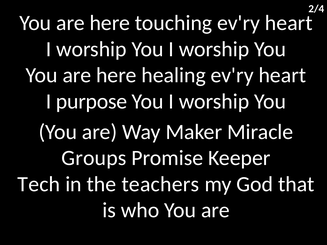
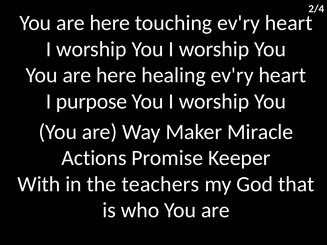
Groups: Groups -> Actions (94, 158)
Tech: Tech -> With (39, 184)
